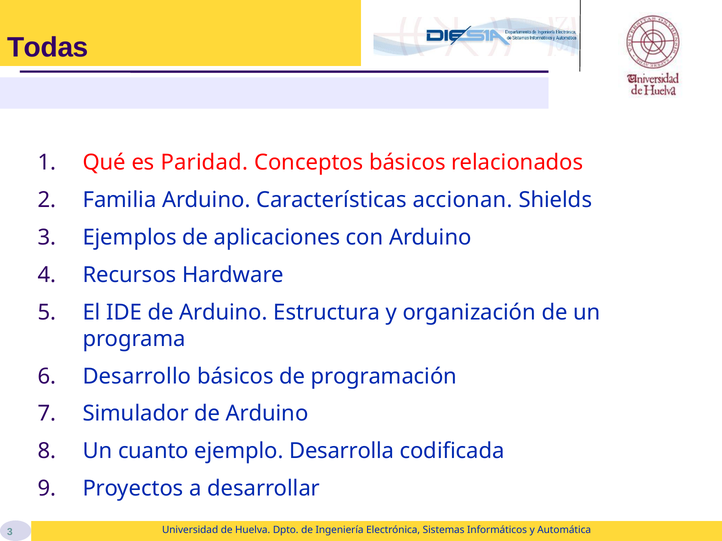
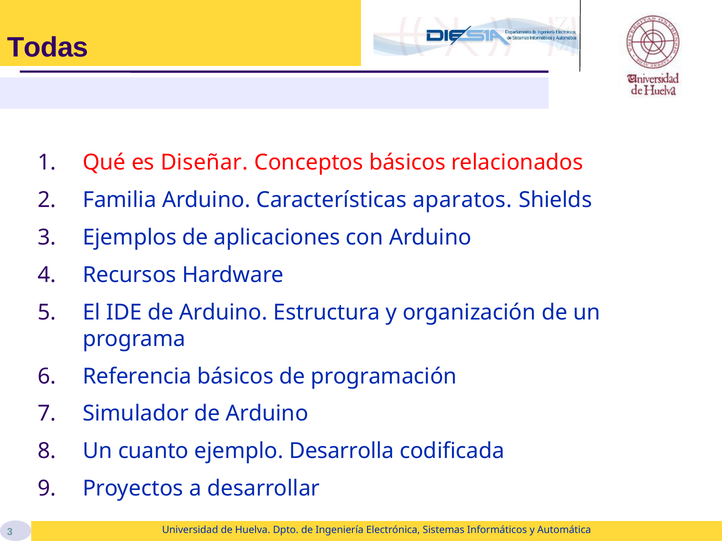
Paridad: Paridad -> Diseñar (204, 163)
accionan: accionan -> aparatos (462, 200)
Desarrollo: Desarrollo -> Referencia (137, 377)
